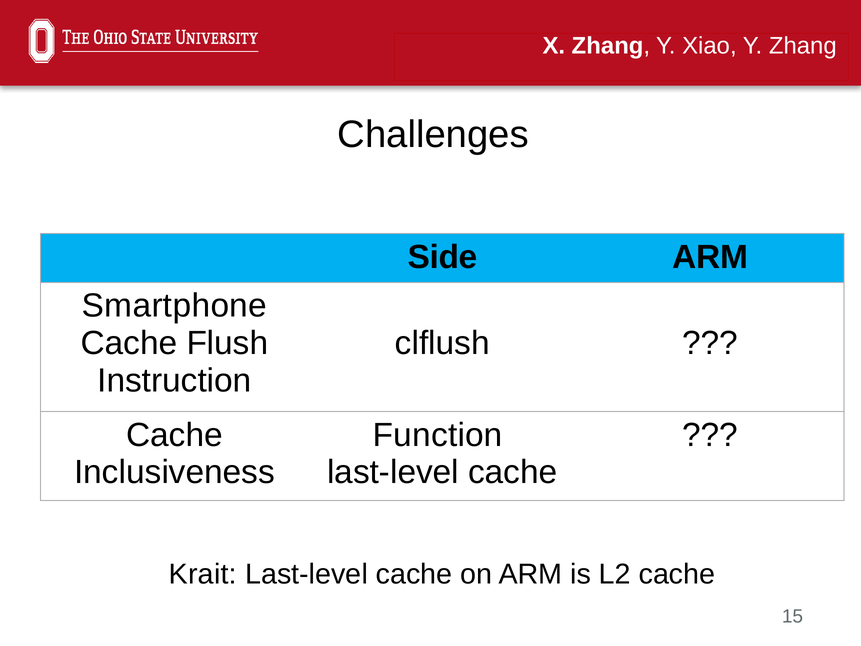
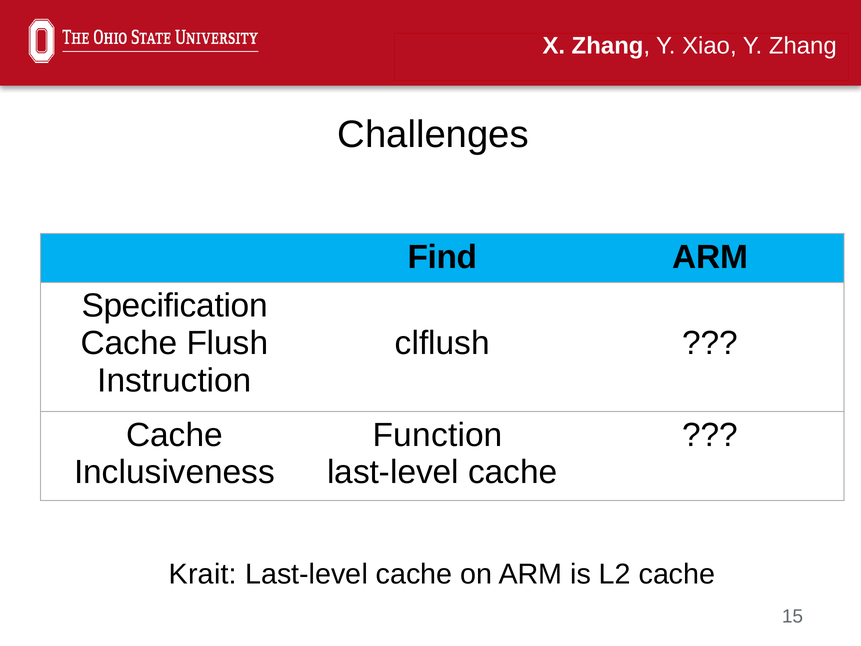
Side: Side -> Find (443, 257)
Smartphone: Smartphone -> Specification (175, 306)
